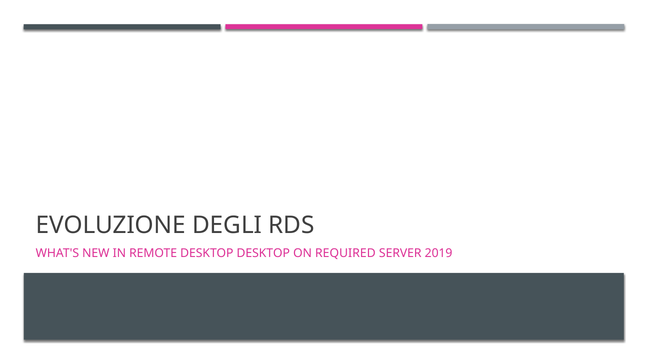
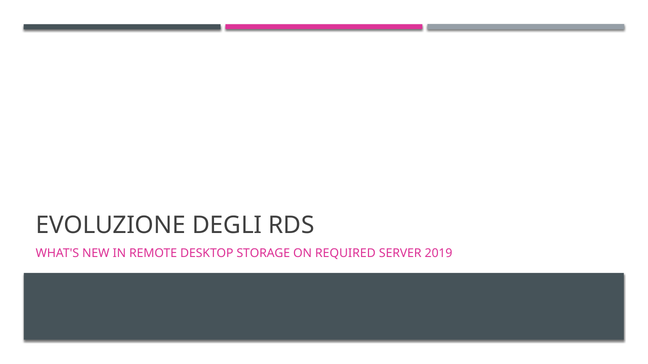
DESKTOP DESKTOP: DESKTOP -> STORAGE (263, 253)
